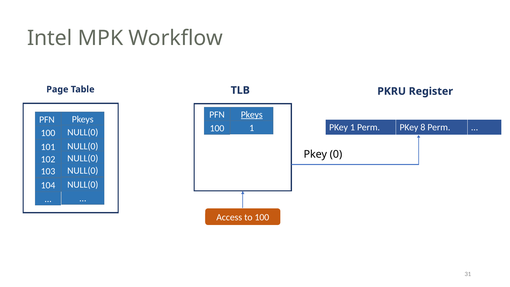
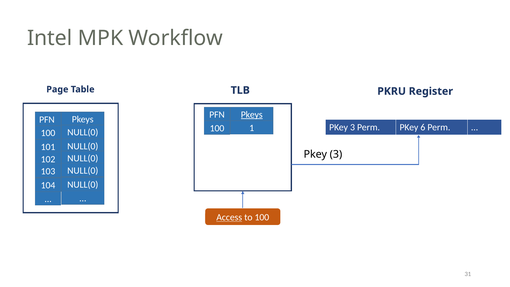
1: 1 -> 3 (353, 127)
8: 8 -> 6 (423, 127)
0: 0 -> 3 (336, 154)
Access underline: none -> present (229, 217)
